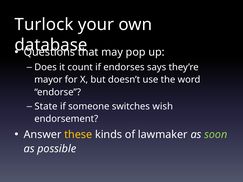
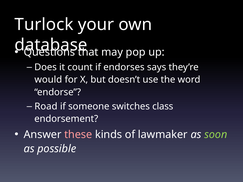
mayor: mayor -> would (48, 80)
State: State -> Road (46, 107)
wish: wish -> class (163, 107)
these colour: yellow -> pink (78, 135)
